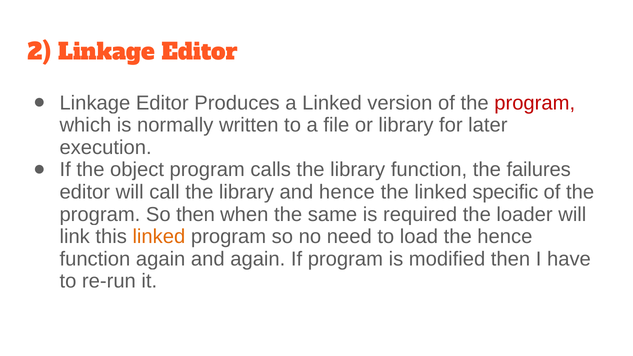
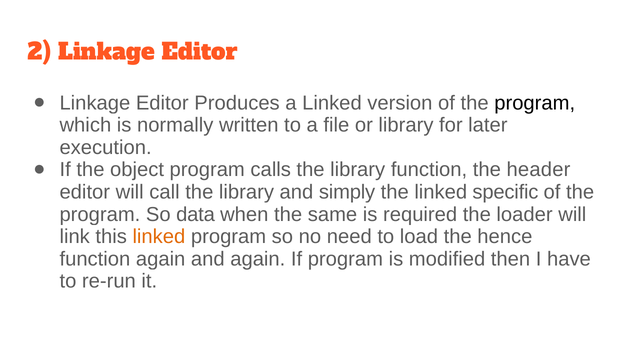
program colour: red -> black (535, 103)
failures: failures -> header (538, 170)
and hence: hence -> simply (347, 192)
So then: then -> data (196, 214)
